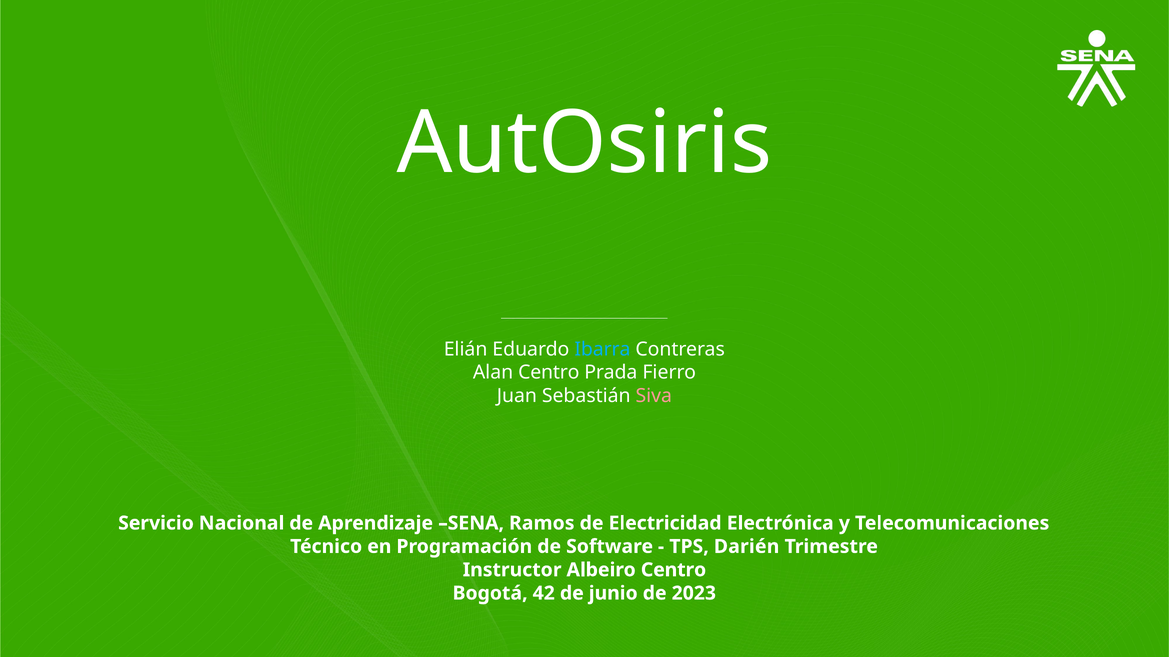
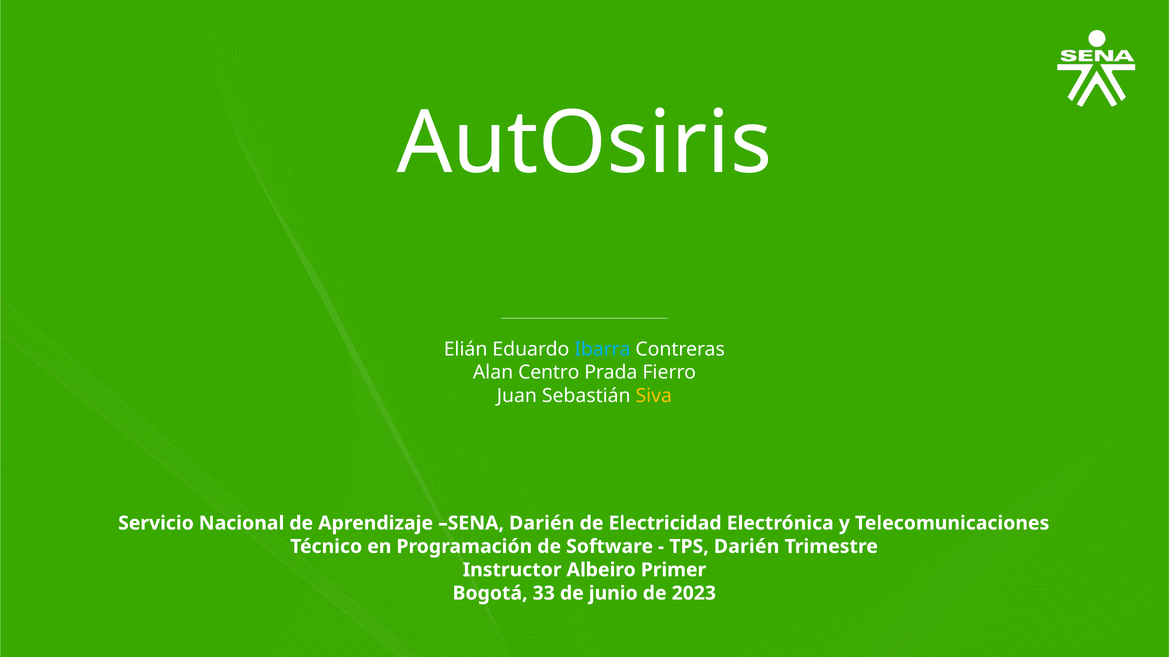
Siva colour: pink -> yellow (654, 396)
SENA Ramos: Ramos -> Darién (542, 524)
Albeiro Centro: Centro -> Primer (673, 570)
42: 42 -> 33 (544, 594)
